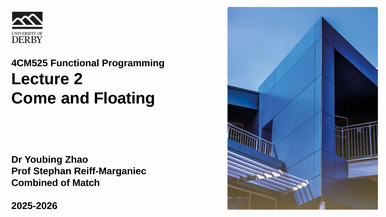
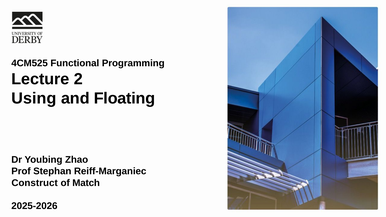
Come: Come -> Using (34, 98)
Combined: Combined -> Construct (35, 183)
